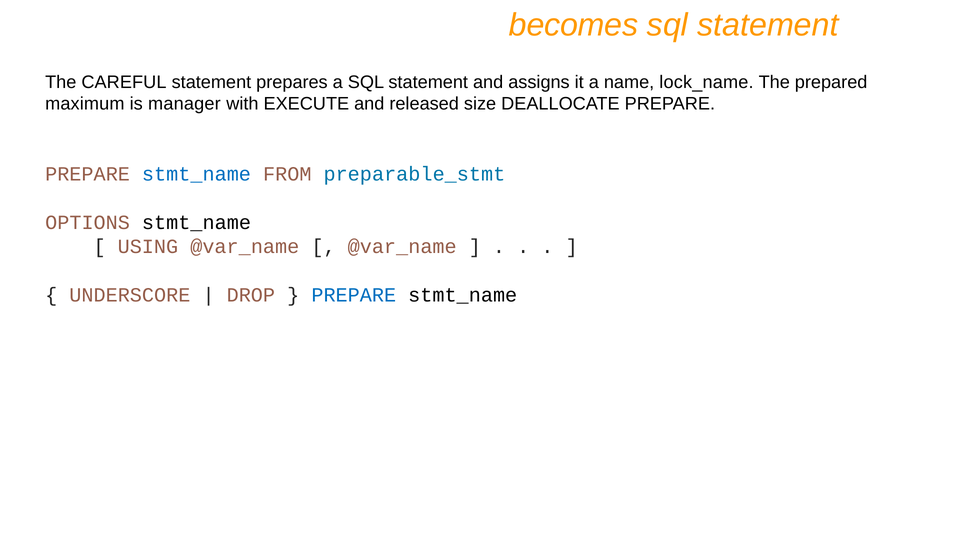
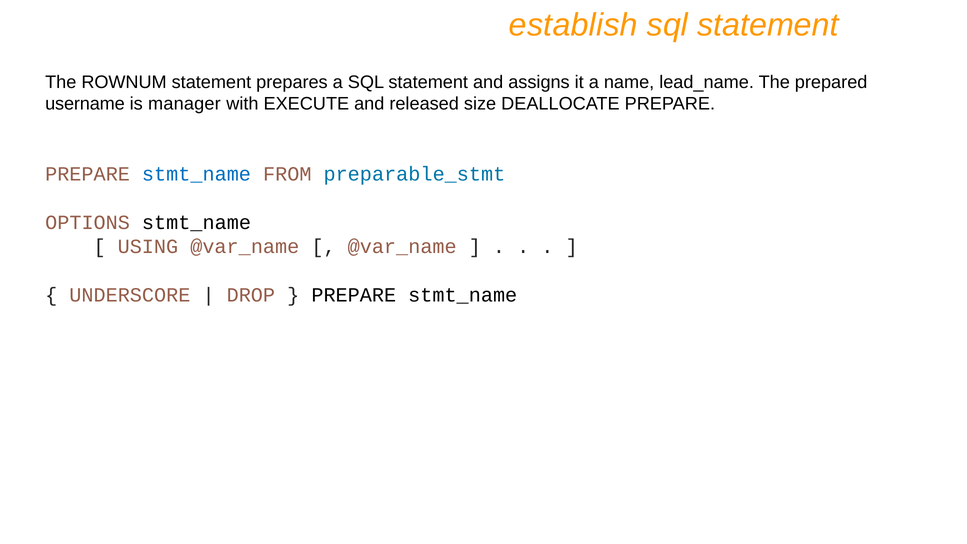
becomes: becomes -> establish (573, 25)
CAREFUL: CAREFUL -> ROWNUM (124, 82)
lock_name: lock_name -> lead_name (707, 82)
maximum: maximum -> username (85, 104)
PREPARE colour: blue -> black (354, 295)
